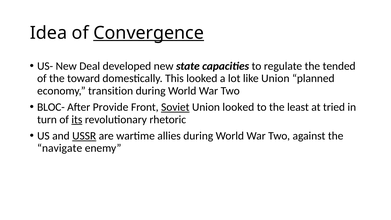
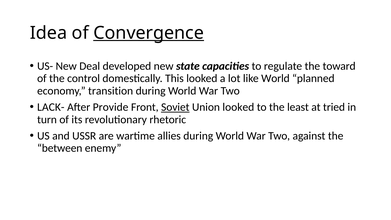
tended: tended -> toward (339, 66)
toward: toward -> control (84, 78)
like Union: Union -> World (275, 78)
BLOC-: BLOC- -> LACK- (51, 107)
its underline: present -> none (77, 119)
USSR underline: present -> none (84, 136)
navigate: navigate -> between (60, 148)
